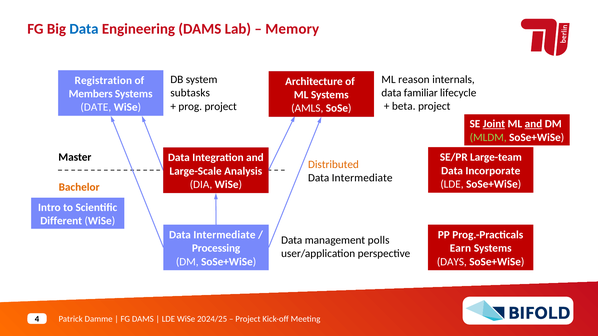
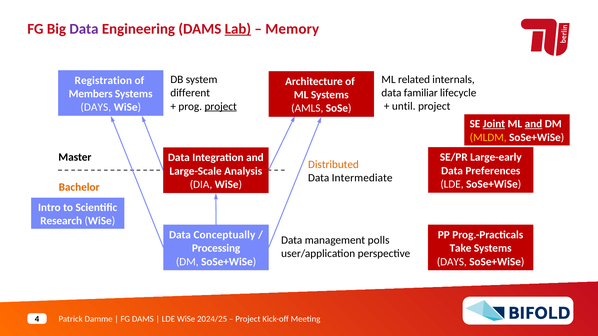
Data colour: blue -> purple (84, 29)
Lab underline: none -> present (238, 29)
reason: reason -> related (414, 79)
subtasks: subtasks -> different (190, 93)
beta: beta -> until (404, 106)
project underline: none -> present (221, 106)
DATE: DATE -> DAYS (96, 107)
MLDM colour: light green -> yellow (488, 138)
Large-team: Large-team -> Large-early (496, 157)
Incorporate: Incorporate -> Preferences (493, 171)
Different: Different -> Research (61, 221)
Intermediate: Intermediate -> Conceptually (224, 235)
Earn: Earn -> Take (461, 248)
